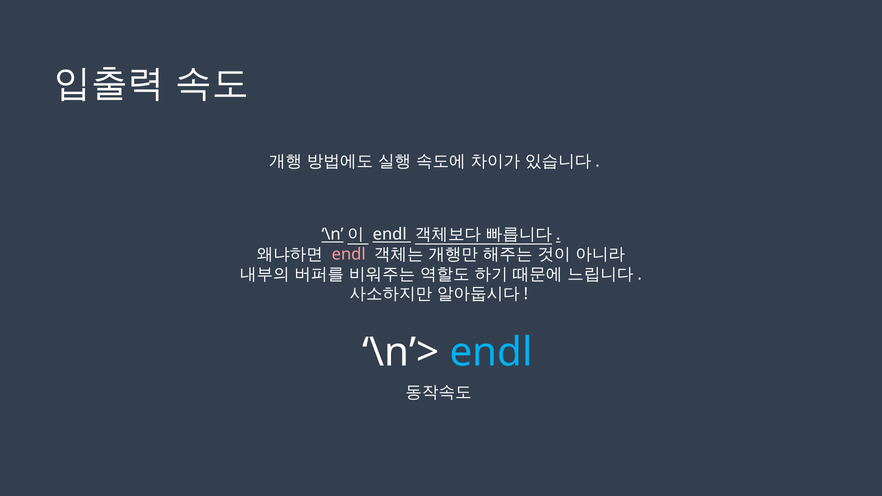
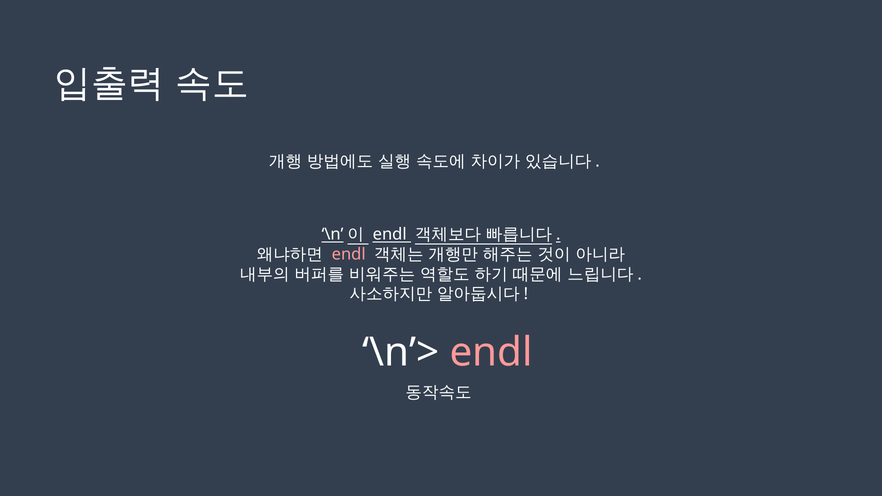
endl colour: light blue -> pink (491, 353)
